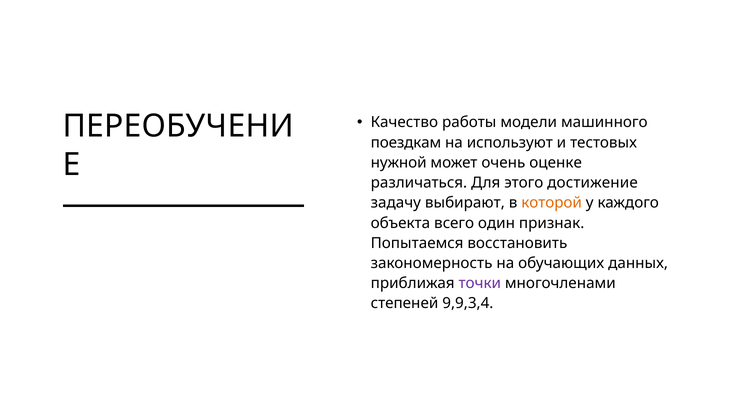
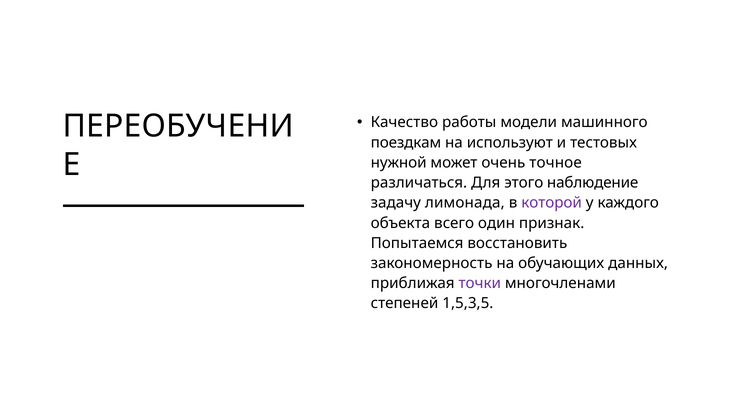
оценке: оценке -> точное (556, 163)
достижение: достижение -> наблюдение (593, 183)
выбирают: выбирают -> лимонада (465, 203)
которой colour: orange -> purple (552, 203)
9,9,3,4: 9,9,3,4 -> 1,5,3,5 (468, 303)
